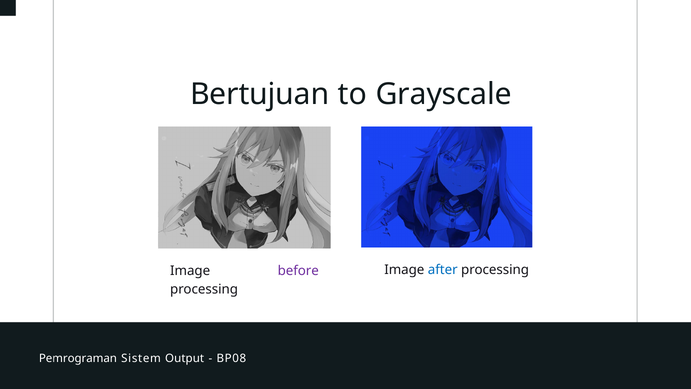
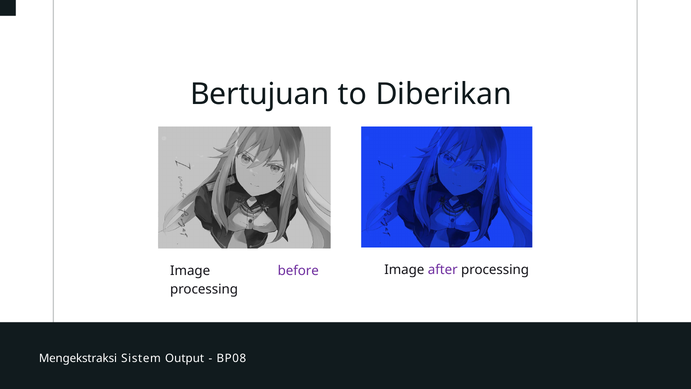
Grayscale: Grayscale -> Diberikan (444, 94)
after colour: blue -> purple (443, 270)
Pemrograman: Pemrograman -> Mengekstraksi (78, 358)
